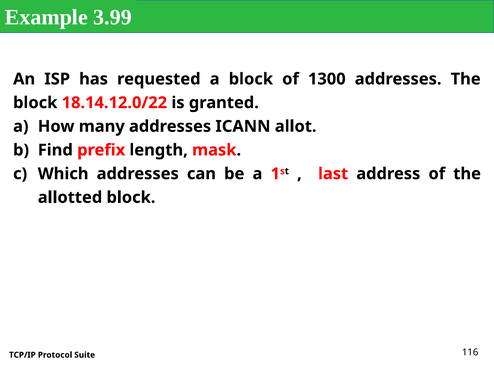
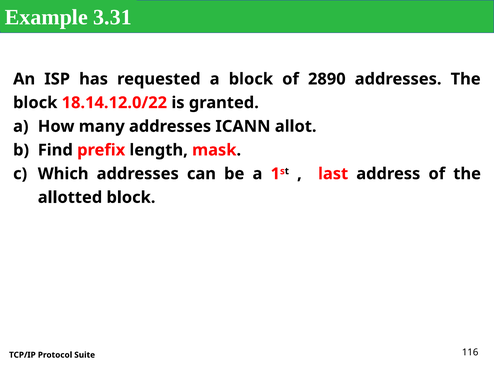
3.99: 3.99 -> 3.31 (113, 17)
1300: 1300 -> 2890 (327, 79)
